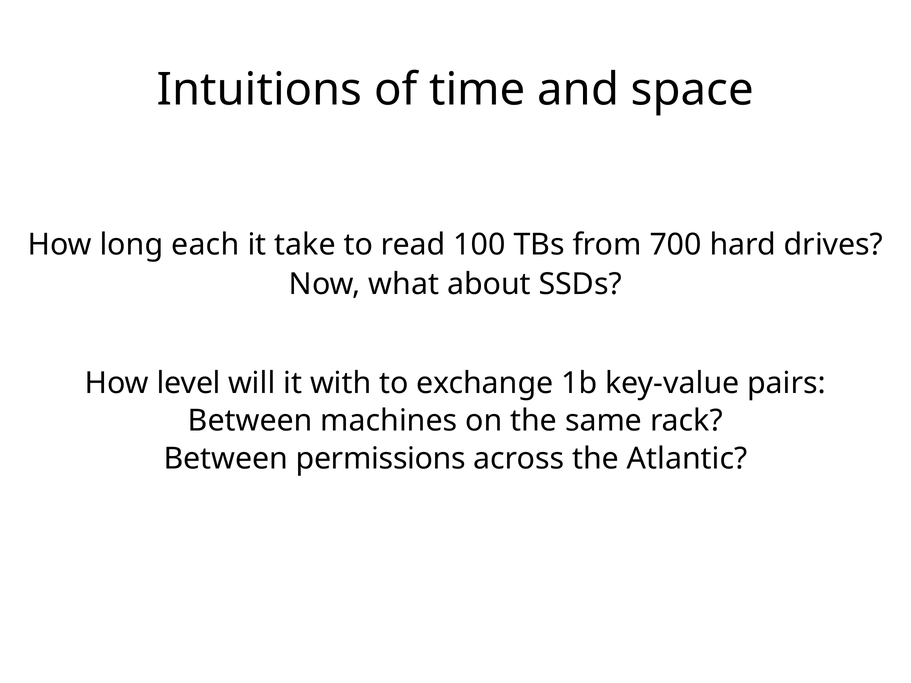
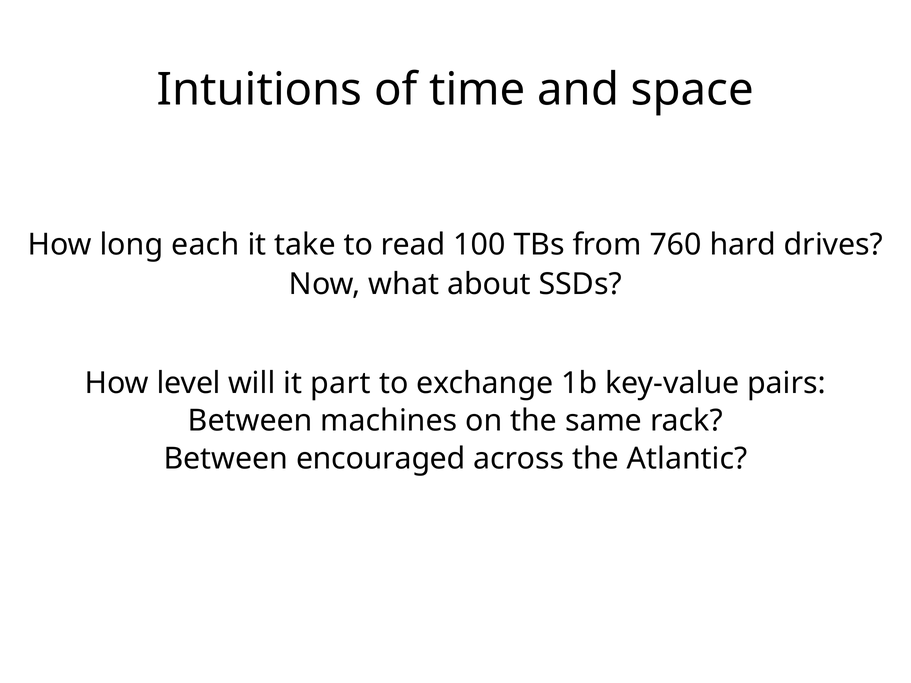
700: 700 -> 760 (676, 245)
with: with -> part (341, 383)
permissions: permissions -> encouraged (381, 459)
